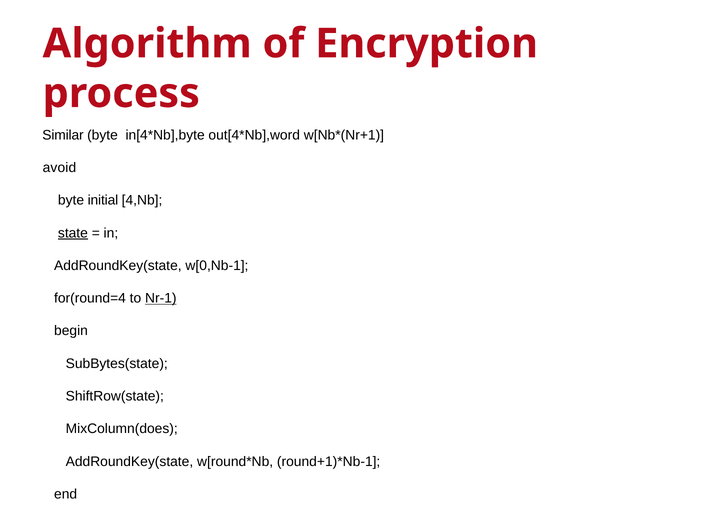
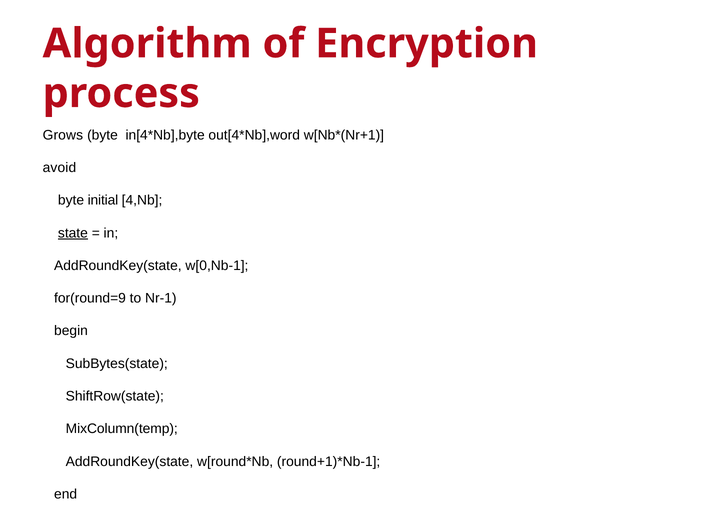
Similar: Similar -> Grows (63, 135)
for(round=4: for(round=4 -> for(round=9 (90, 299)
Nr-1 underline: present -> none (161, 299)
MixColumn(does: MixColumn(does -> MixColumn(temp (122, 429)
